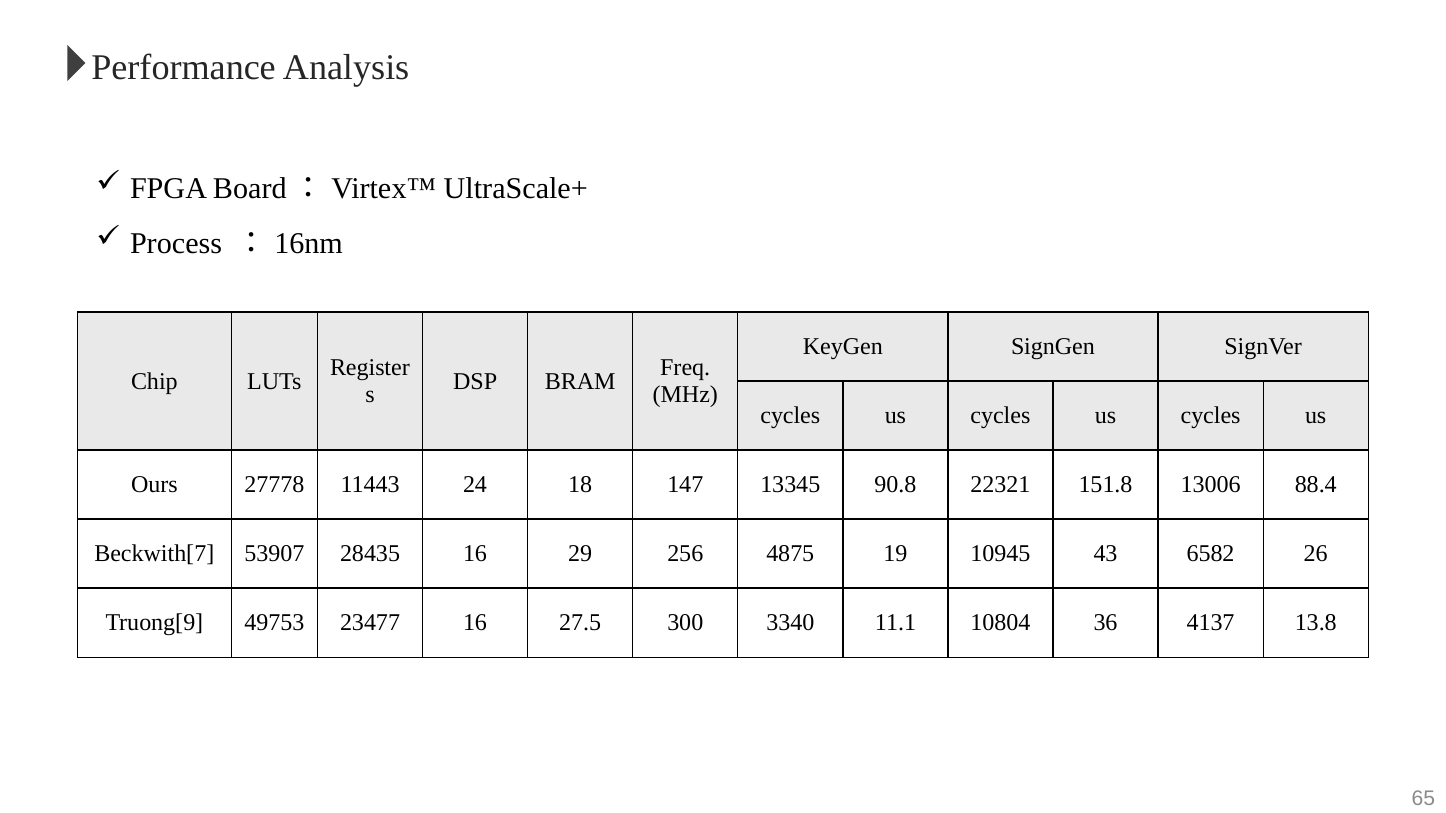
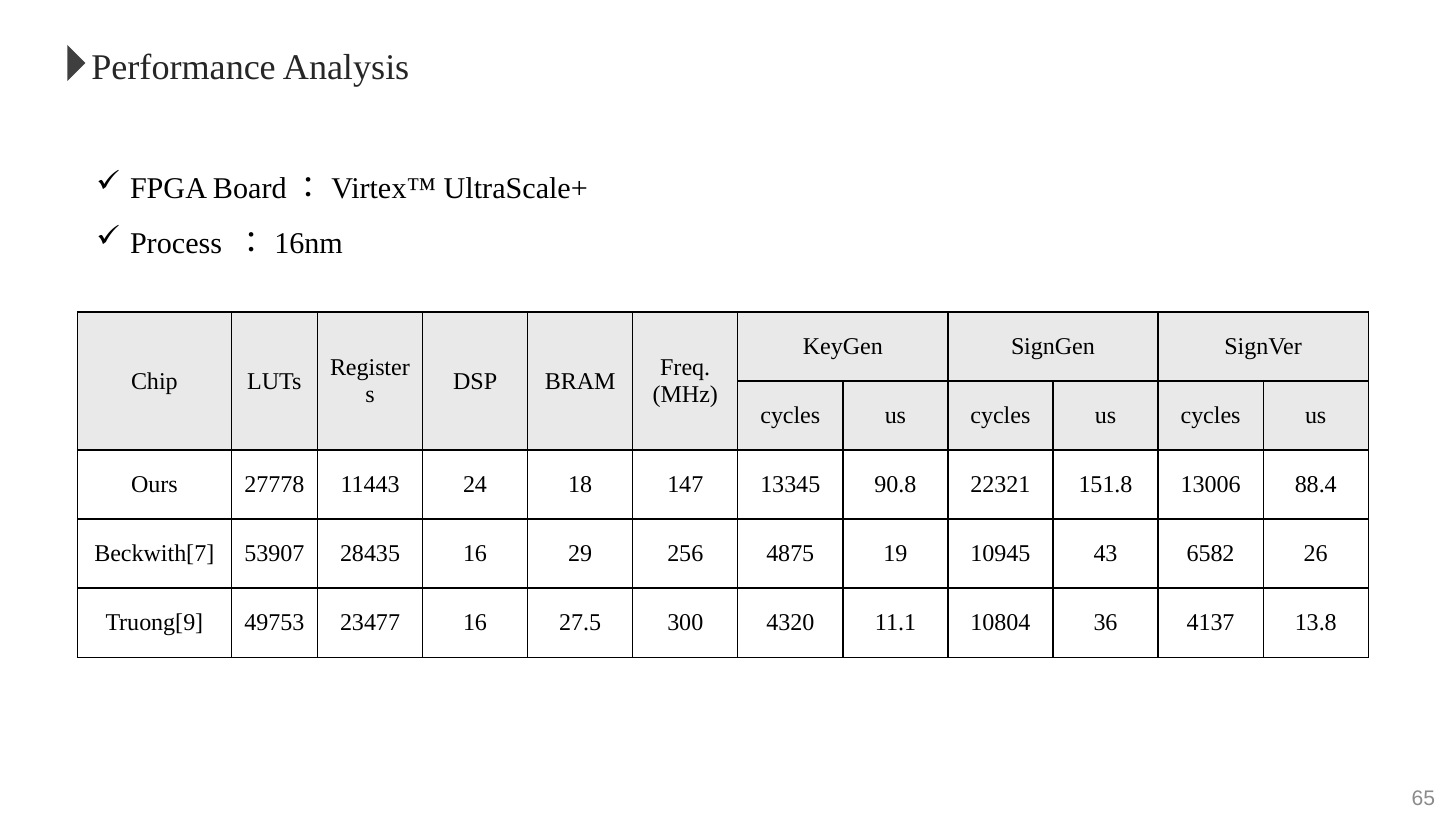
3340: 3340 -> 4320 (790, 623)
